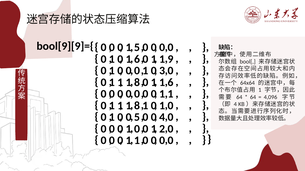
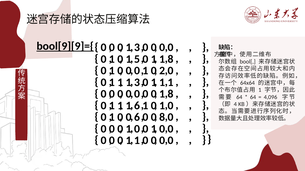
bool[9][9]={ underline: none -> present (65, 46)
5: 5 -> 3 (137, 48)
6: 6 -> 5 (137, 59)
9: 9 -> 8 (170, 59)
3: 3 -> 2 (162, 71)
8: 8 -> 3 (137, 83)
6: 6 -> 1 (170, 83)
1: 1 -> 8 (170, 94)
8: 8 -> 6 (137, 106)
5: 5 -> 6 (137, 118)
4: 4 -> 8 (162, 118)
2: 2 -> 0 (162, 129)
